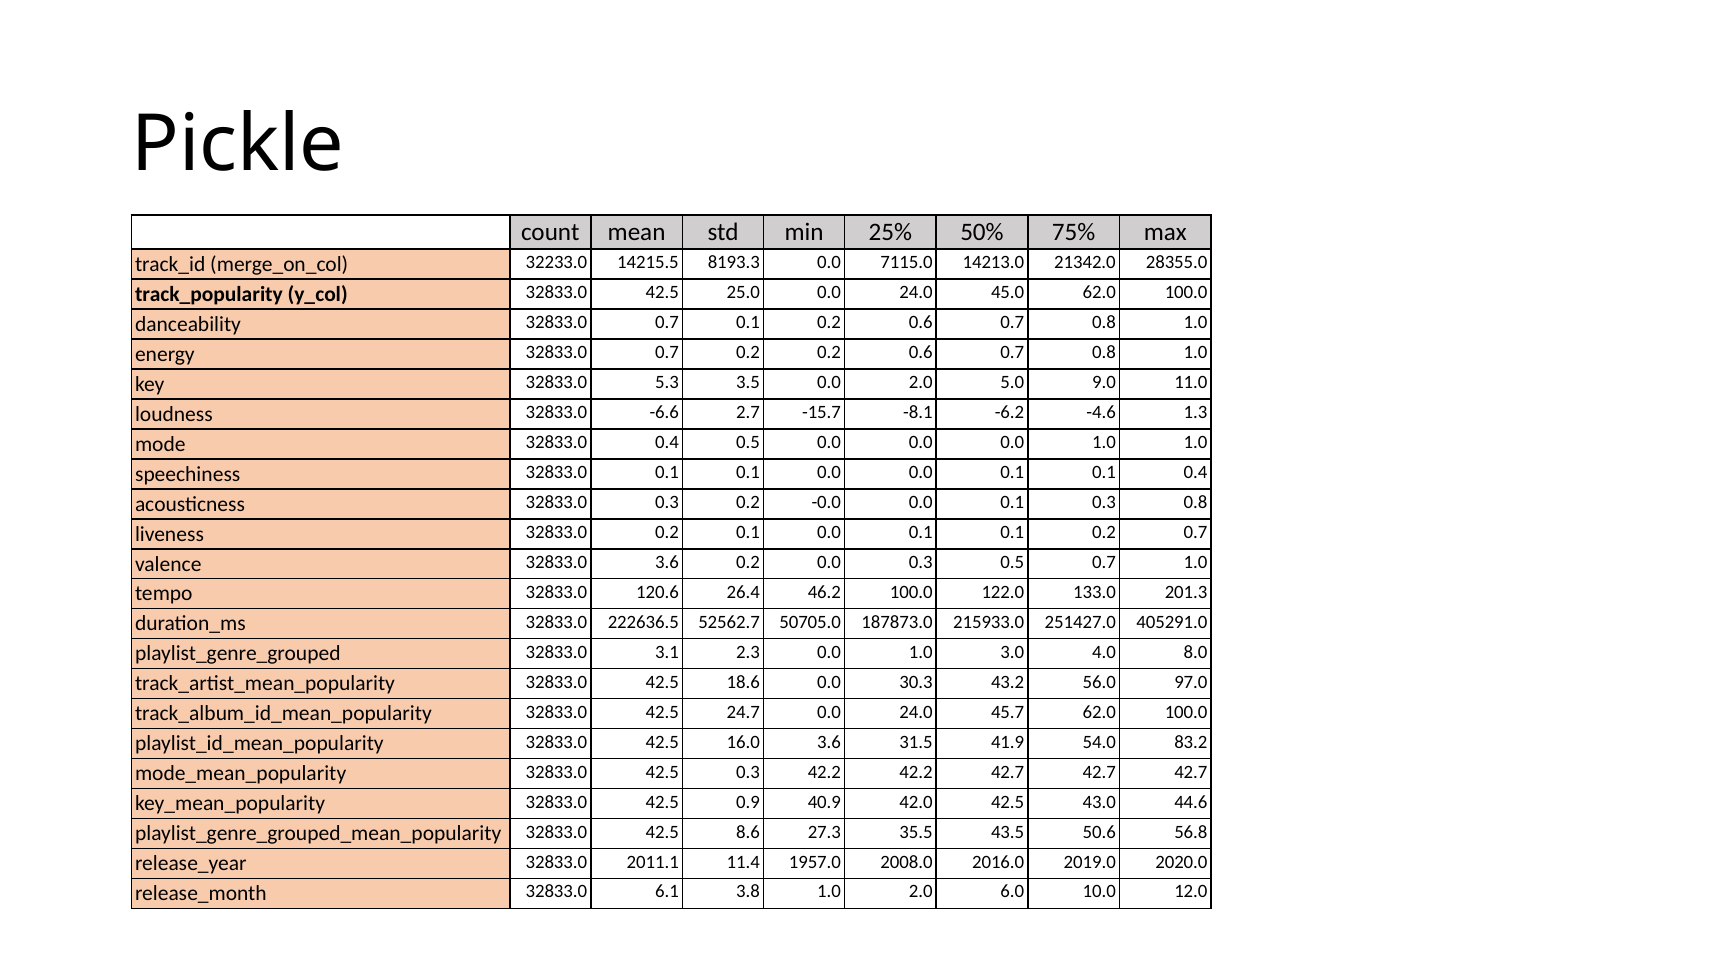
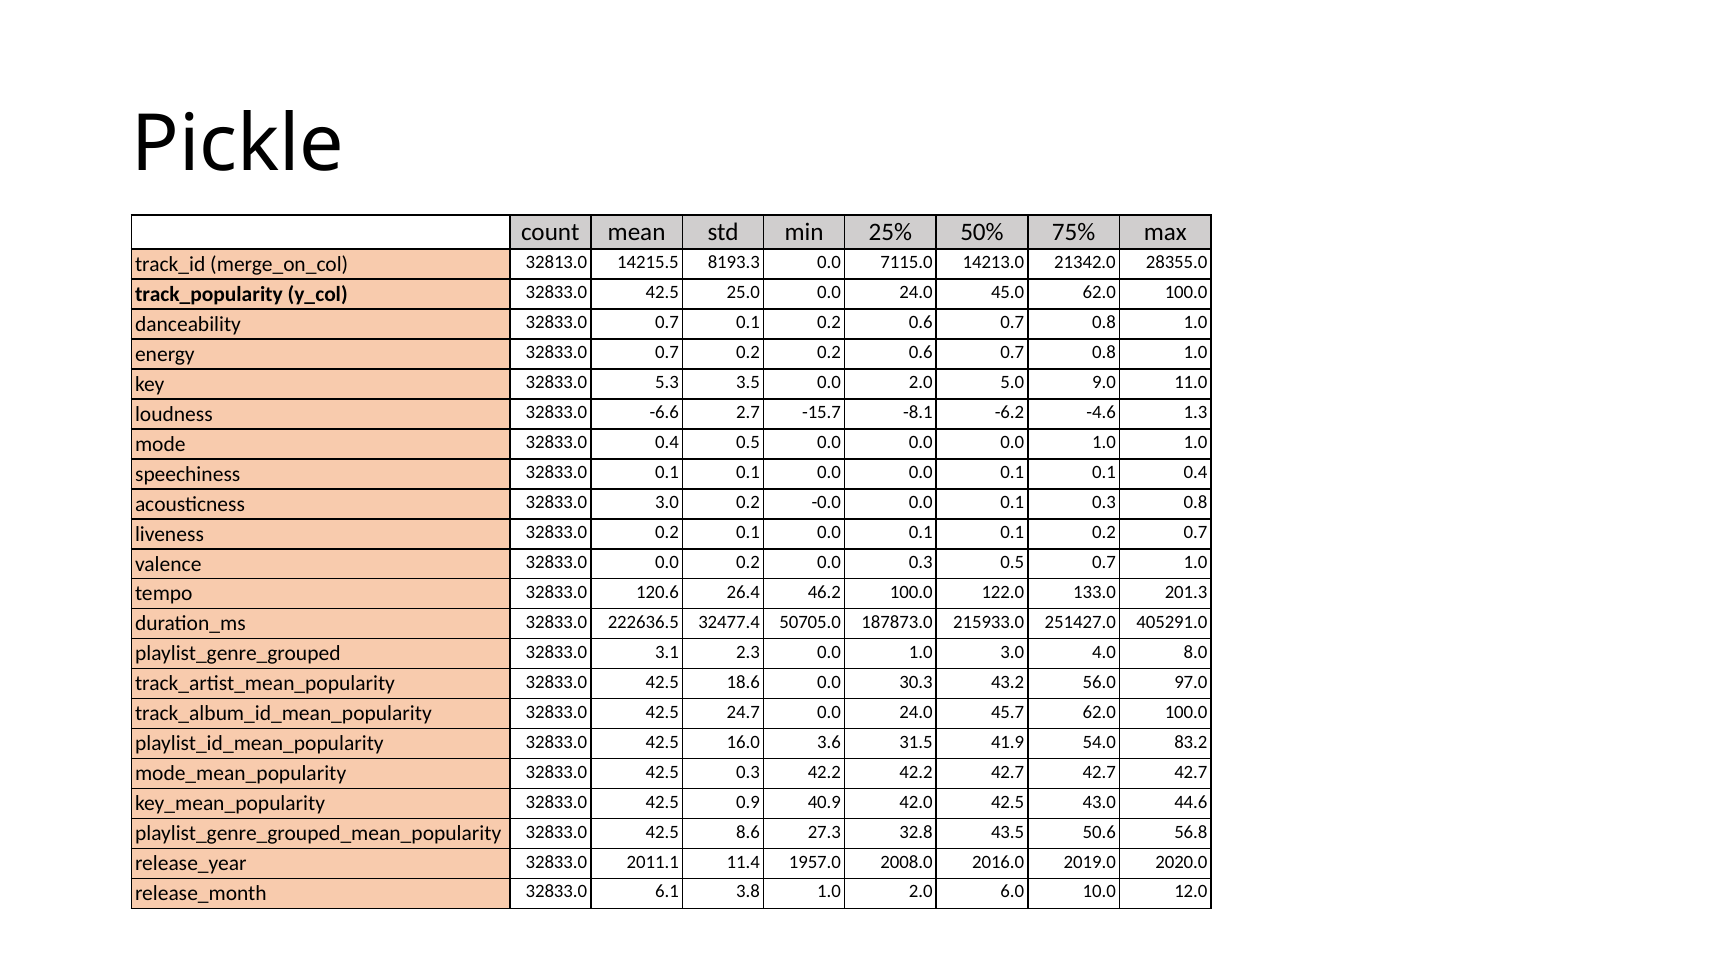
32233.0: 32233.0 -> 32813.0 (556, 263)
32833.0 0.3: 0.3 -> 3.0 (667, 502)
32833.0 3.6: 3.6 -> 0.0 (667, 562)
52562.7: 52562.7 -> 32477.4 (729, 622)
35.5: 35.5 -> 32.8 (916, 832)
